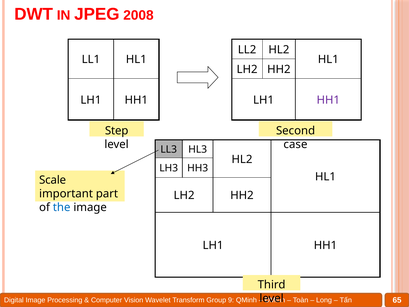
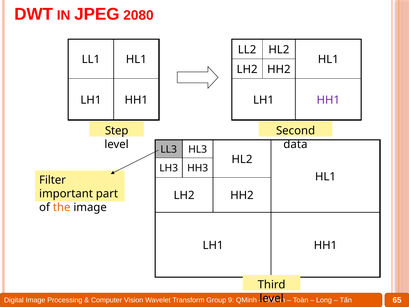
2008: 2008 -> 2080 (138, 15)
case: case -> data (295, 144)
Scale: Scale -> Filter (53, 180)
the colour: blue -> orange (62, 207)
